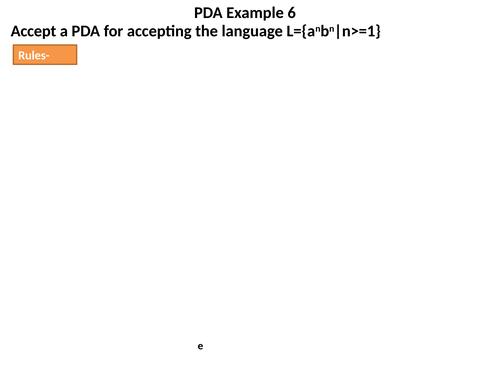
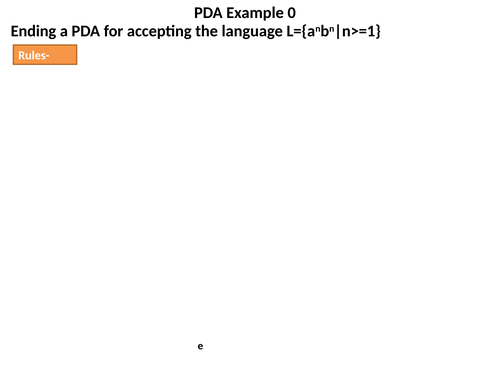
6: 6 -> 0 (292, 13)
Accept: Accept -> Ending (33, 31)
